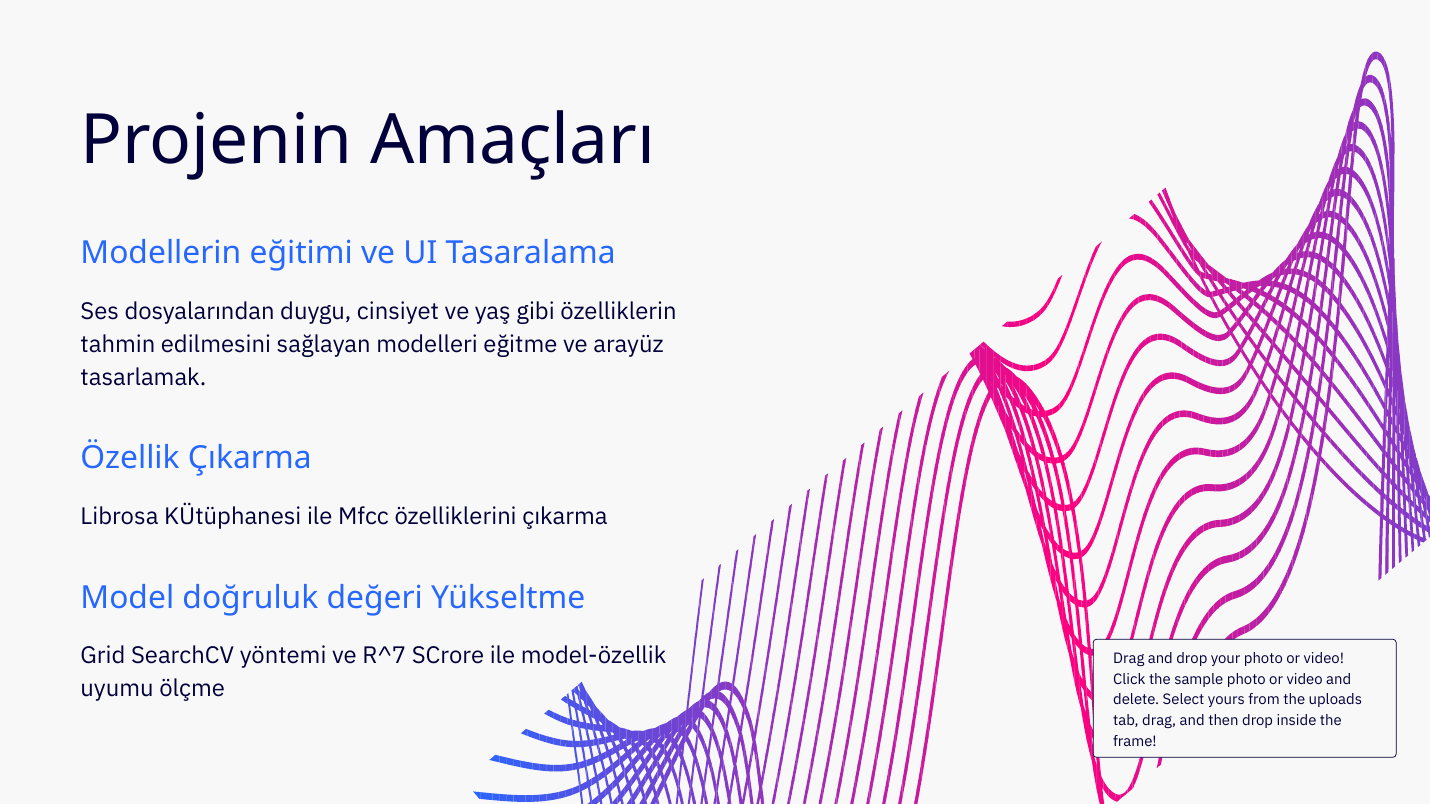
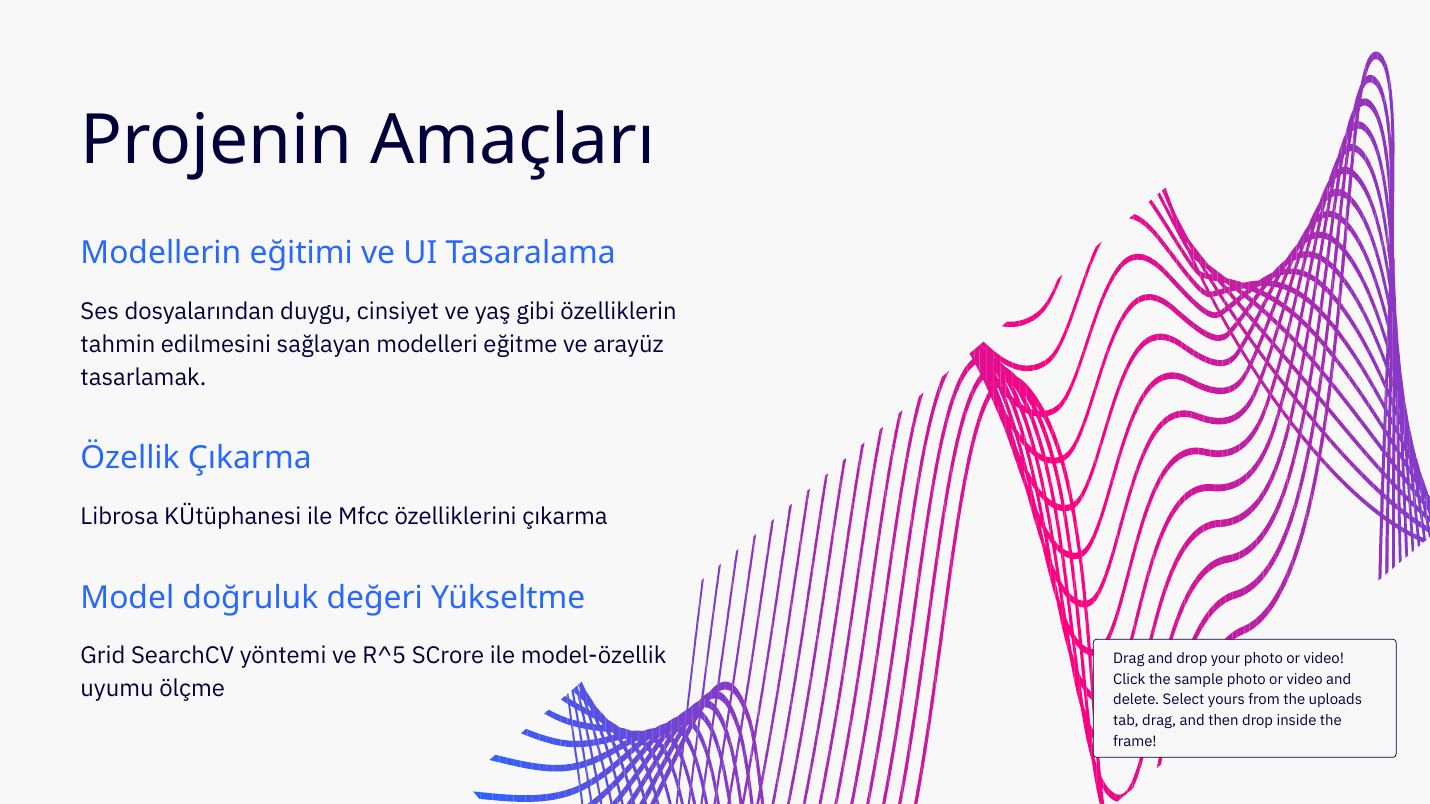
R^7: R^7 -> R^5 (384, 656)
